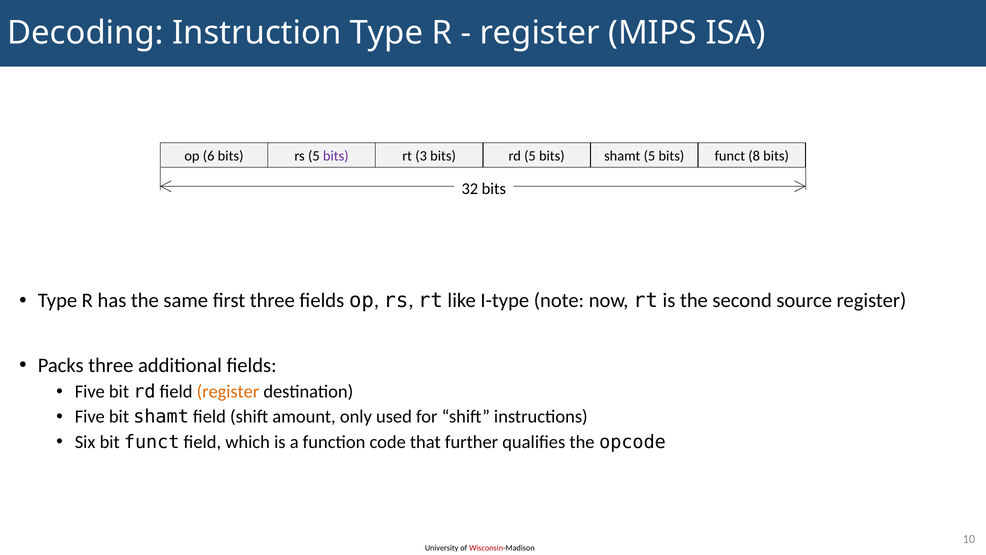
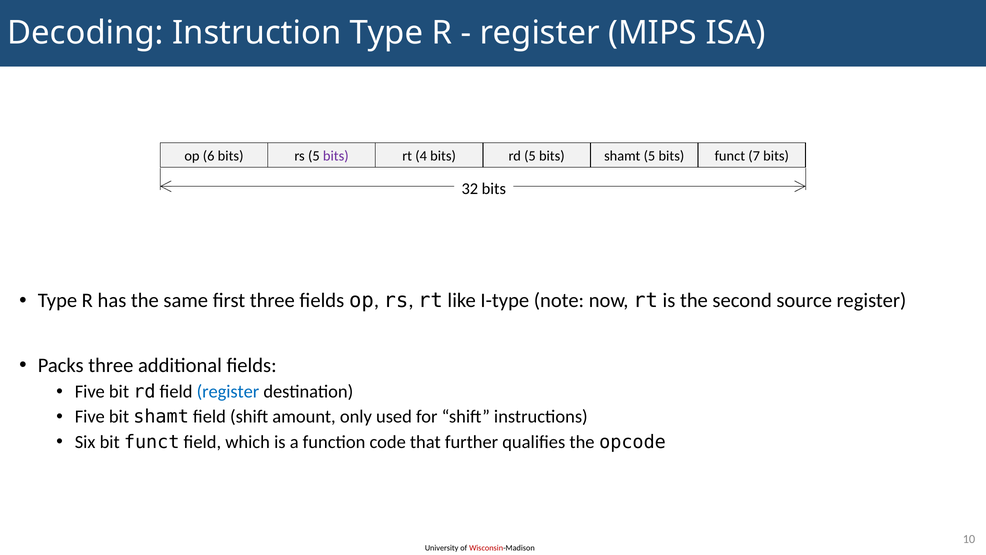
3: 3 -> 4 (421, 156)
8: 8 -> 7 (754, 156)
register colour: orange -> blue (228, 392)
